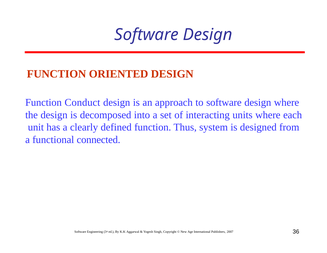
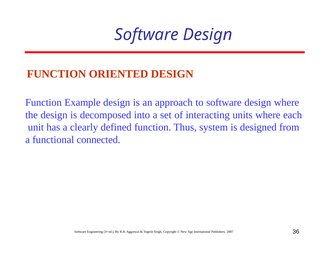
Conduct: Conduct -> Example (82, 102)
